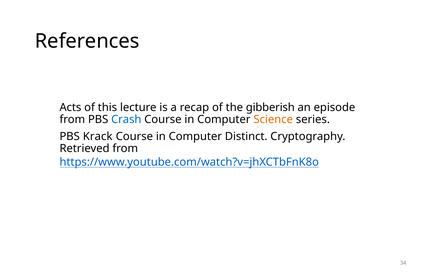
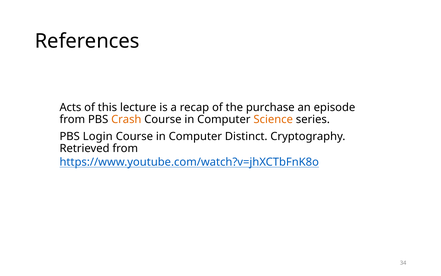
gibberish: gibberish -> purchase (270, 107)
Crash colour: blue -> orange (126, 119)
Krack: Krack -> Login (98, 136)
